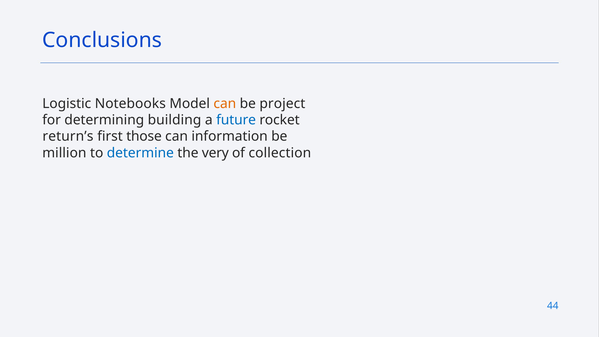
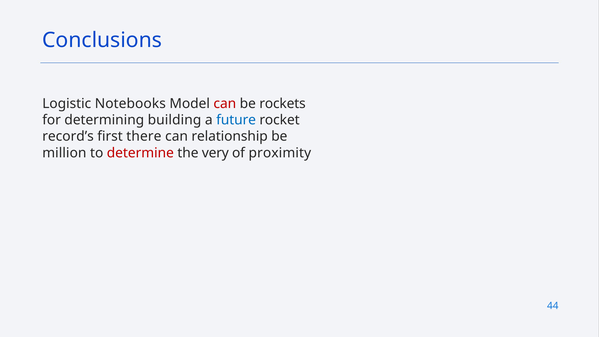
can colour: orange -> red (225, 104)
project: project -> rockets (283, 104)
return’s: return’s -> record’s (68, 136)
those: those -> there (144, 136)
information: information -> relationship (230, 136)
determine colour: blue -> red (140, 153)
collection: collection -> proximity (280, 153)
